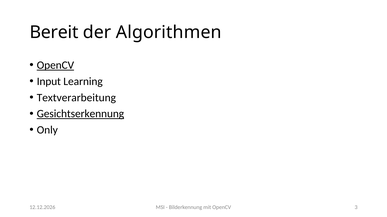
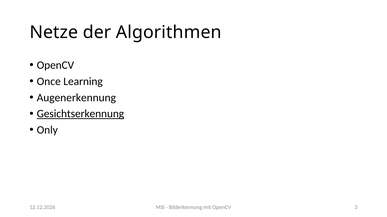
Bereit: Bereit -> Netze (54, 33)
OpenCV underline: present -> none (55, 65)
Input: Input -> Once (49, 82)
Textverarbeitung: Textverarbeitung -> Augenerkennung (76, 98)
